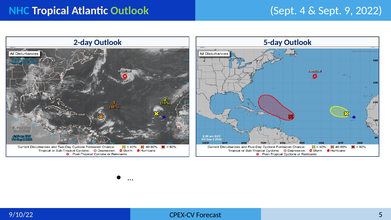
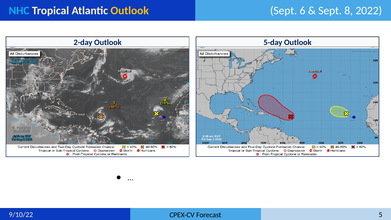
Outlook colour: light green -> yellow (130, 11)
4: 4 -> 6 (302, 11)
9: 9 -> 8 (349, 11)
